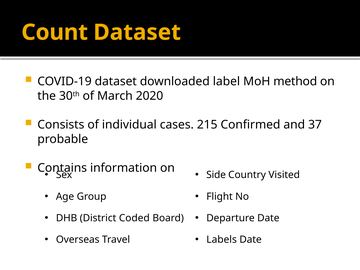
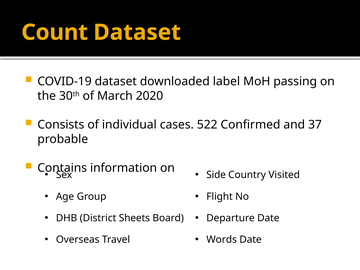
method: method -> passing (295, 82)
215: 215 -> 522 (207, 125)
Coded: Coded -> Sheets (134, 218)
Labels: Labels -> Words (222, 240)
